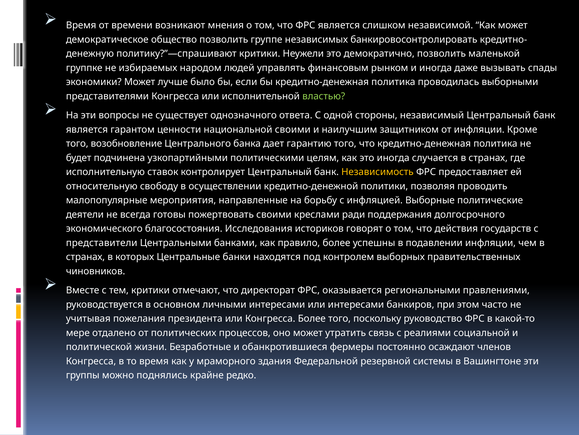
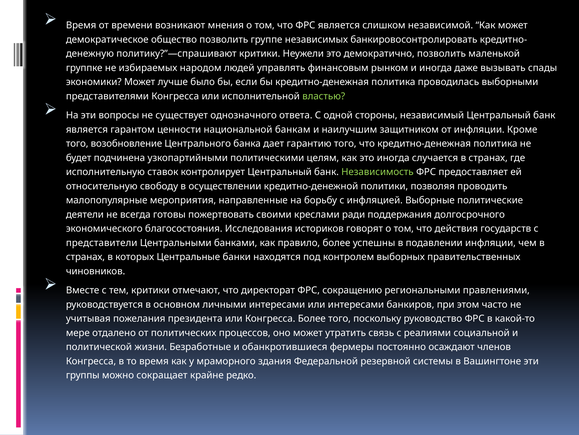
национальной своими: своими -> банкам (293, 129)
Независимость colour: yellow -> light green (377, 172)
оказывается: оказывается -> сокращению (352, 290)
поднялись: поднялись -> сокращает (162, 375)
